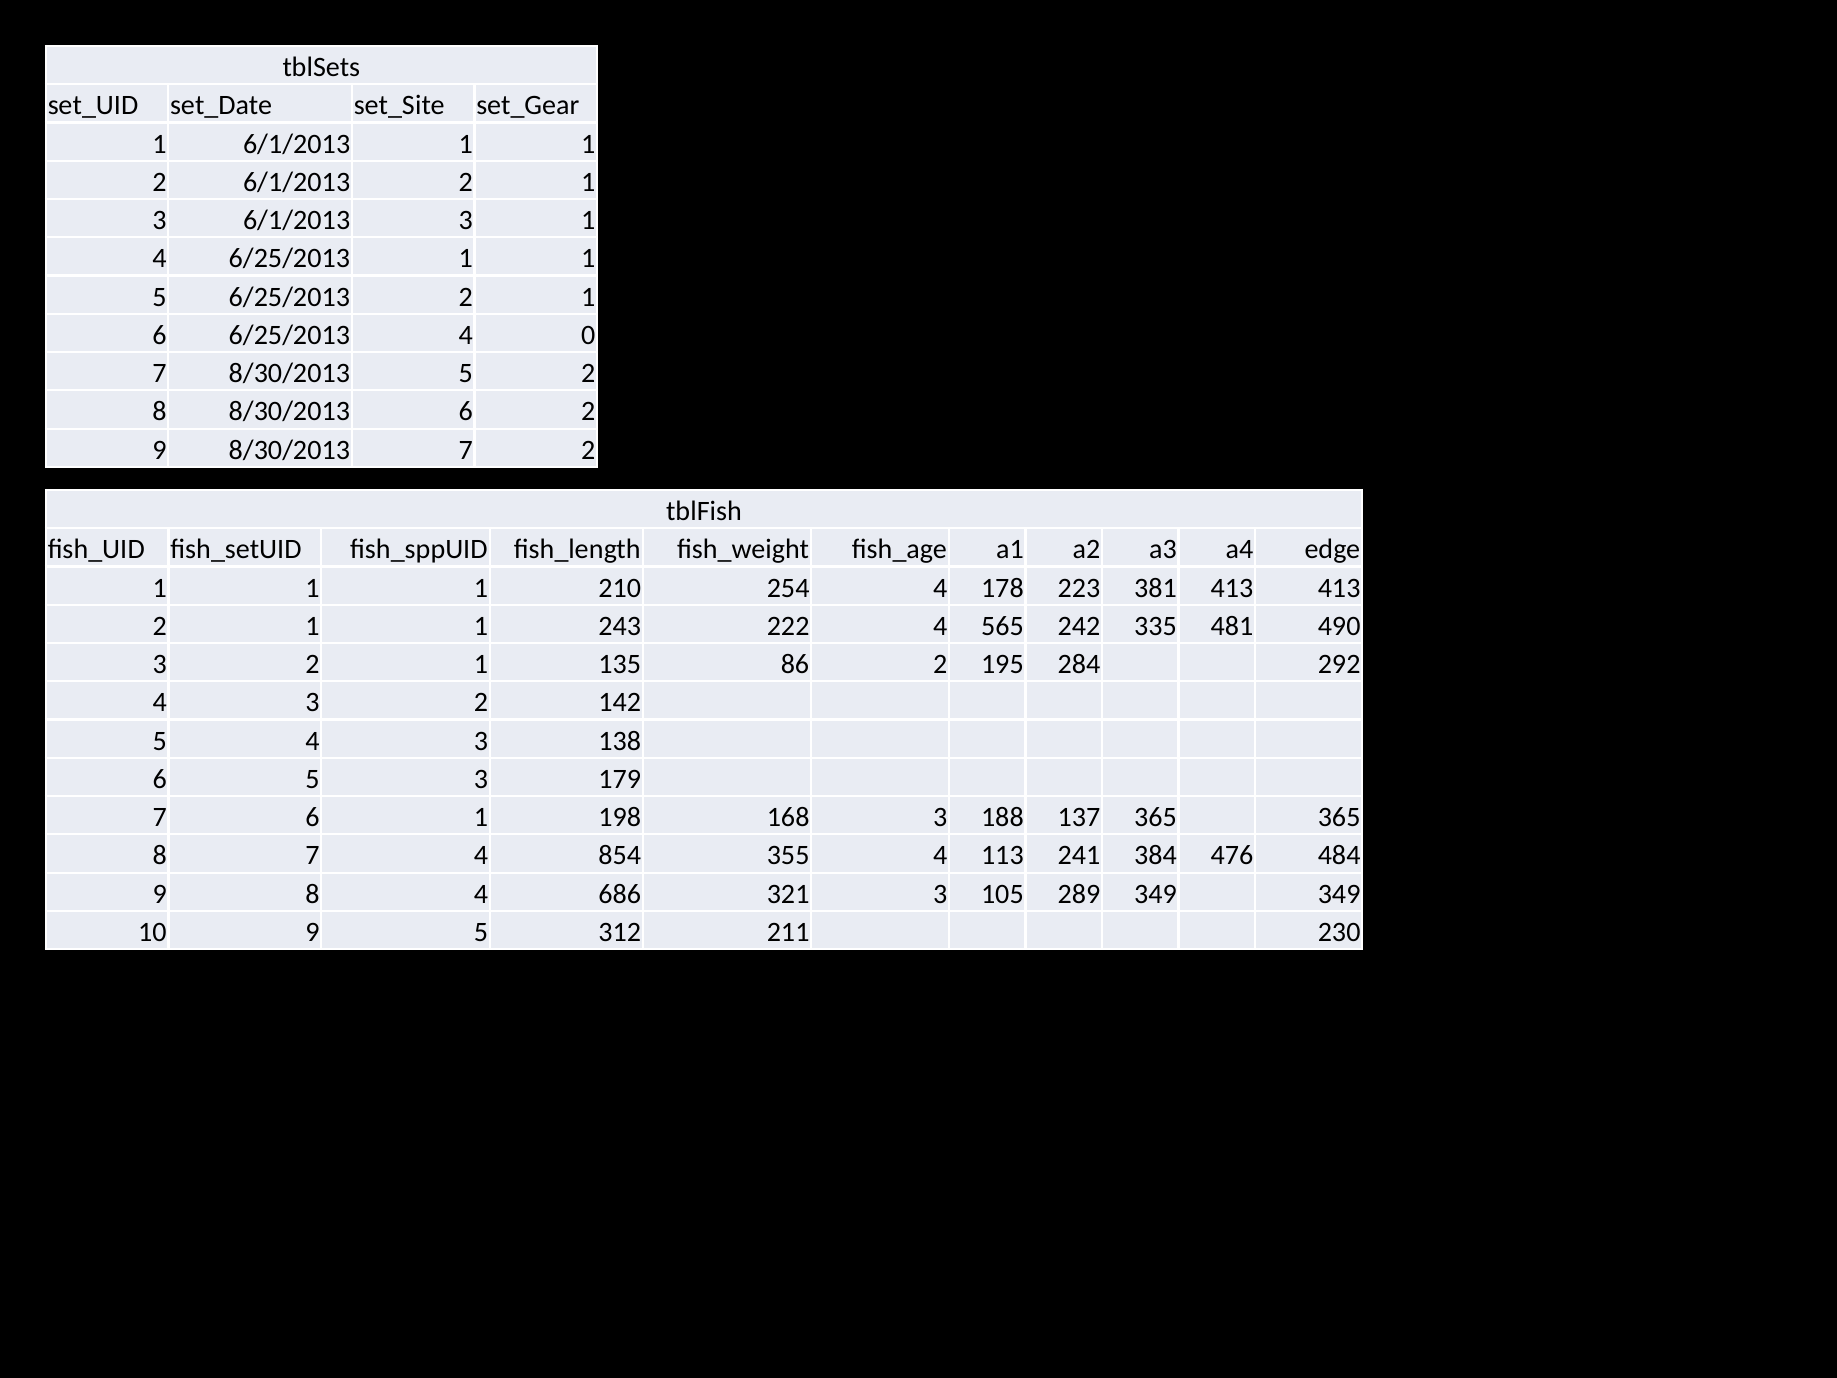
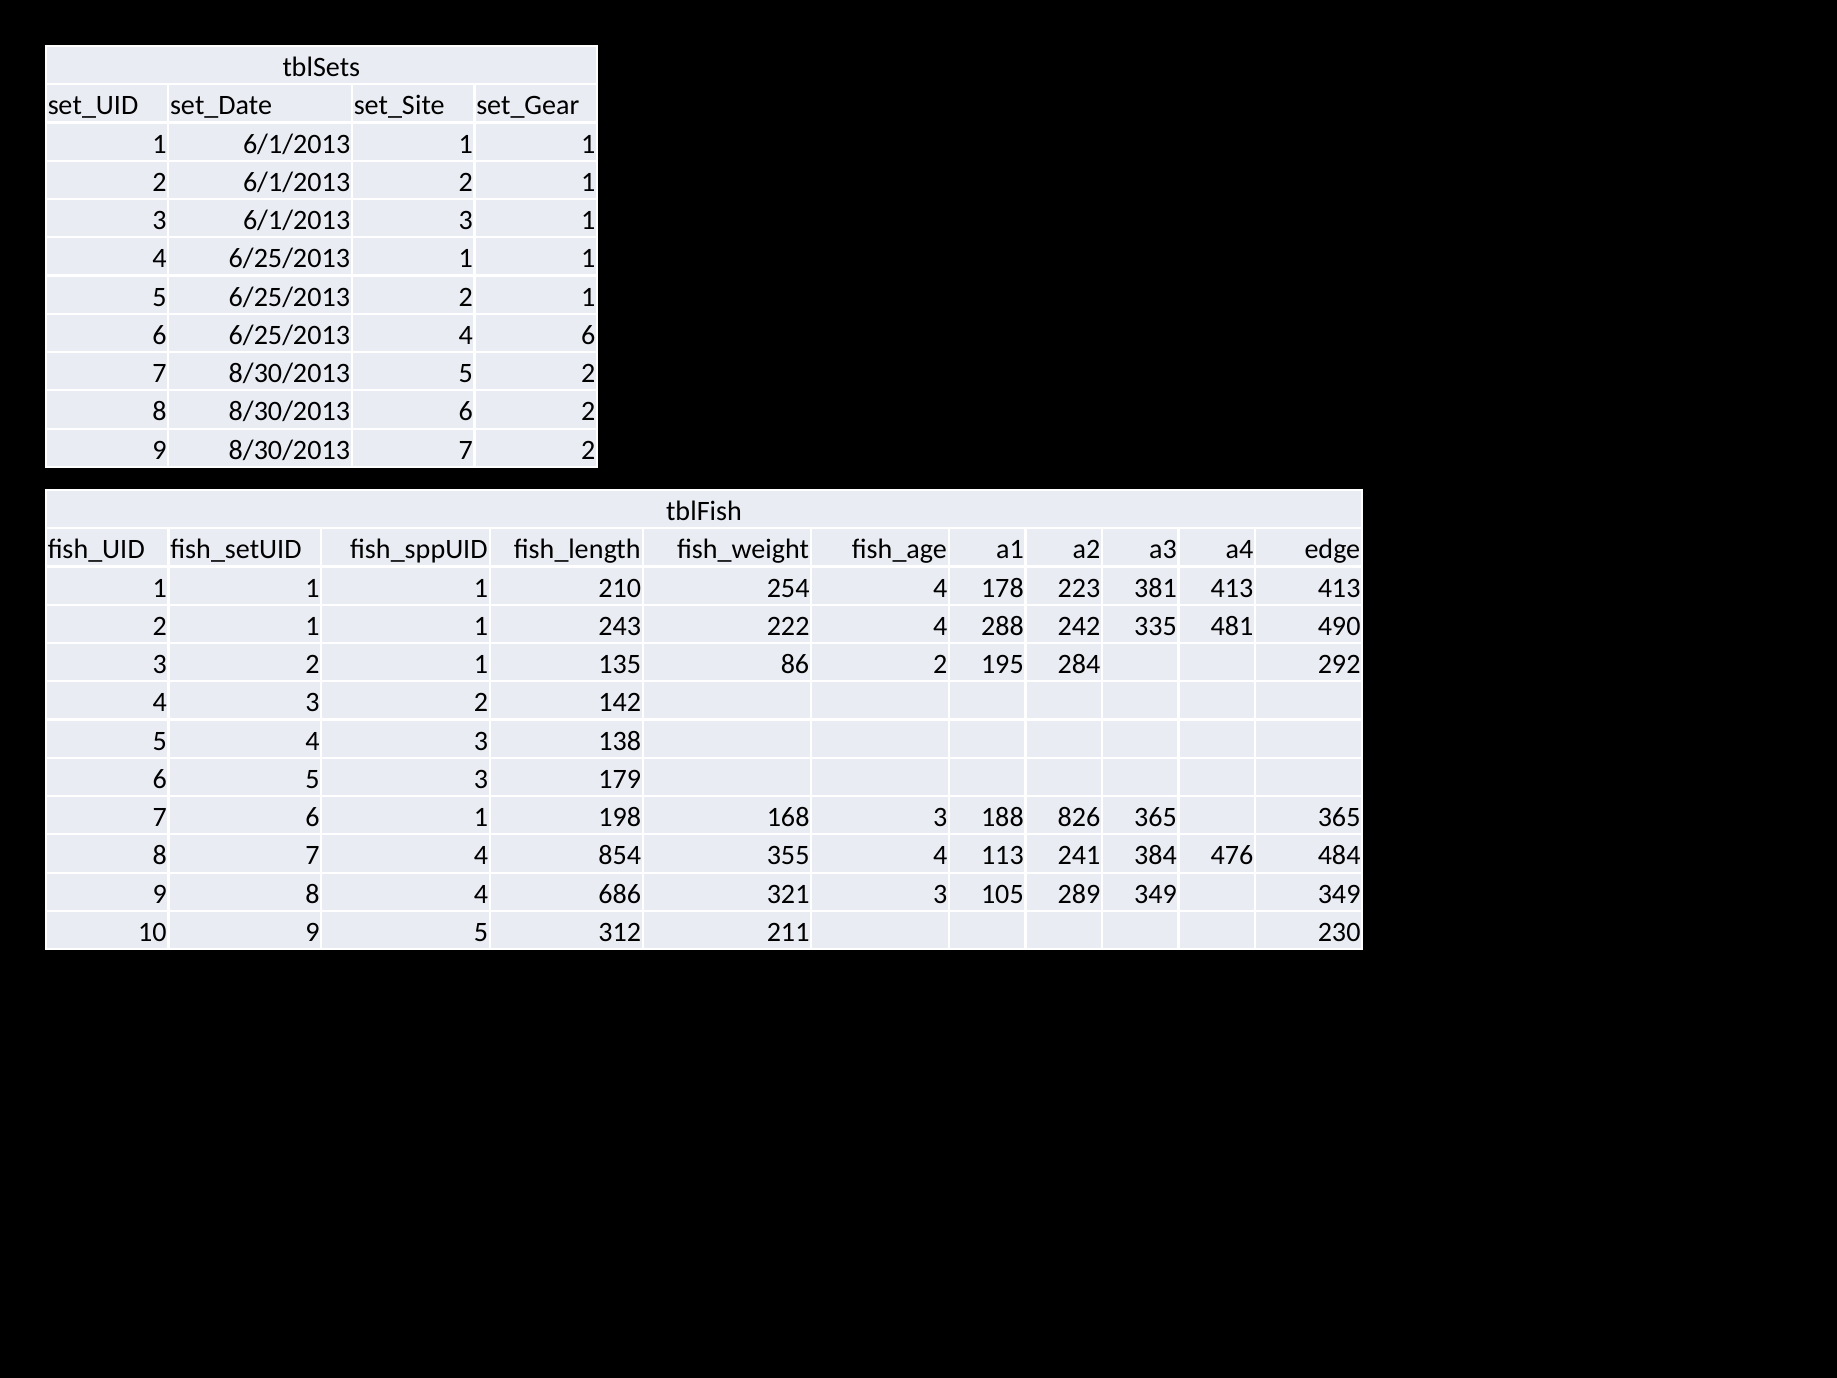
4 0: 0 -> 6 (588, 335)
565: 565 -> 288 (1002, 626)
137: 137 -> 826 (1079, 817)
